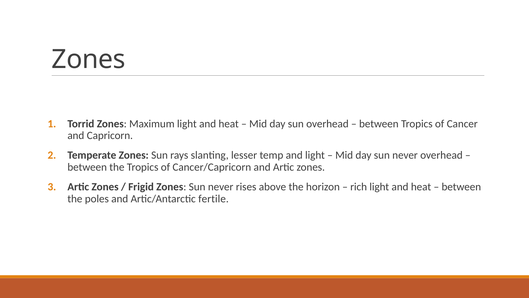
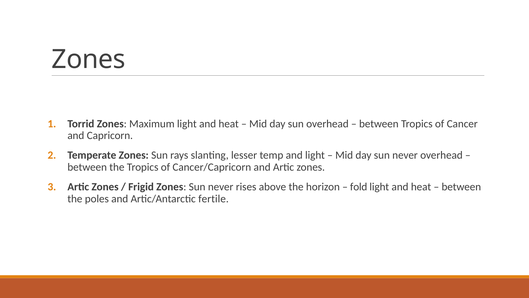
rich: rich -> fold (359, 187)
